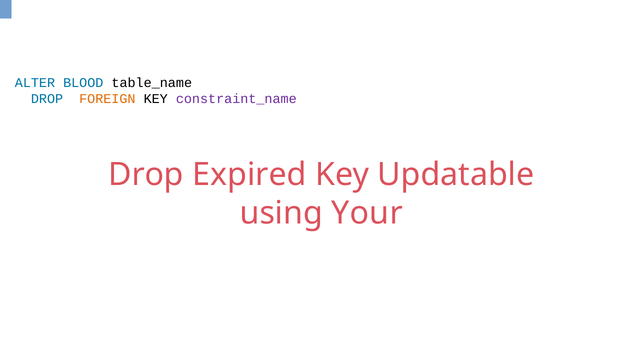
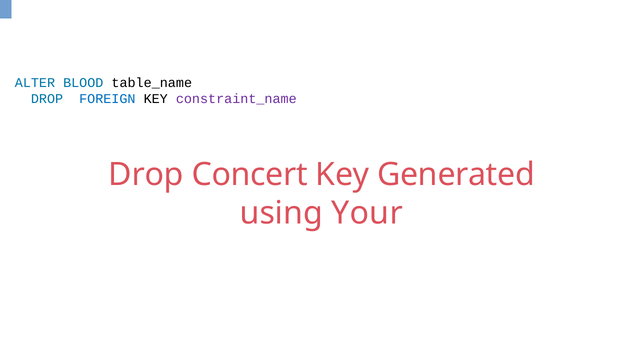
FOREIGN colour: orange -> blue (107, 99)
Expired: Expired -> Concert (250, 174)
Updatable: Updatable -> Generated (456, 174)
